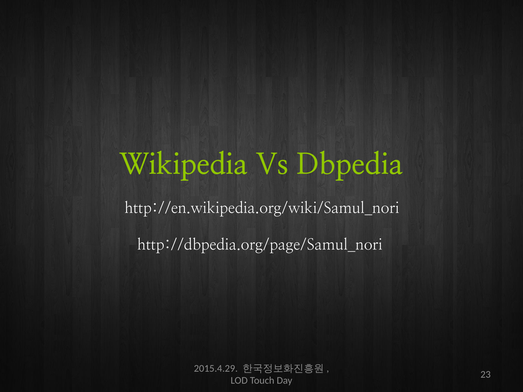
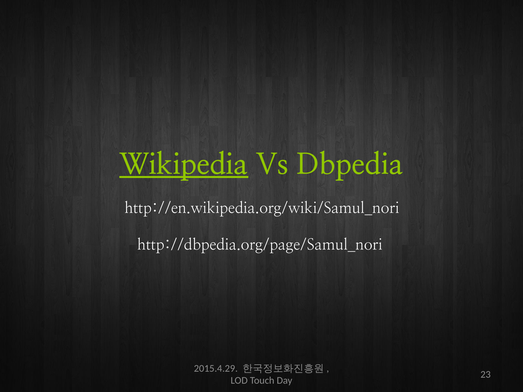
Wikipedia underline: none -> present (184, 165)
